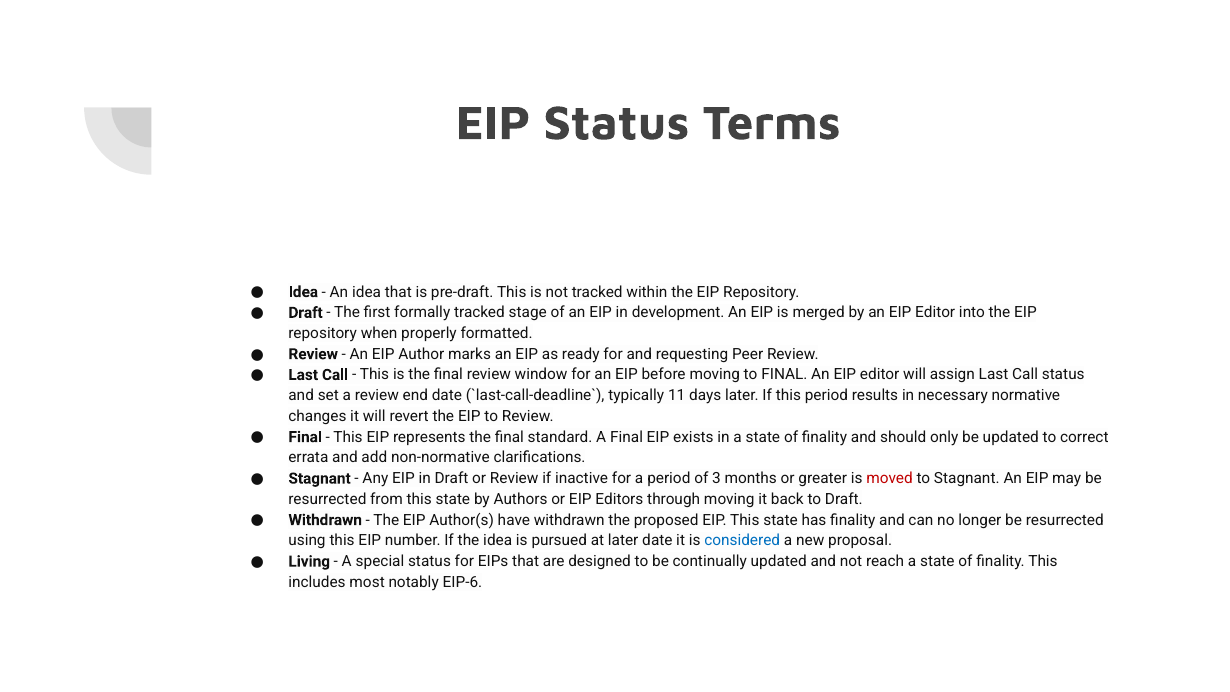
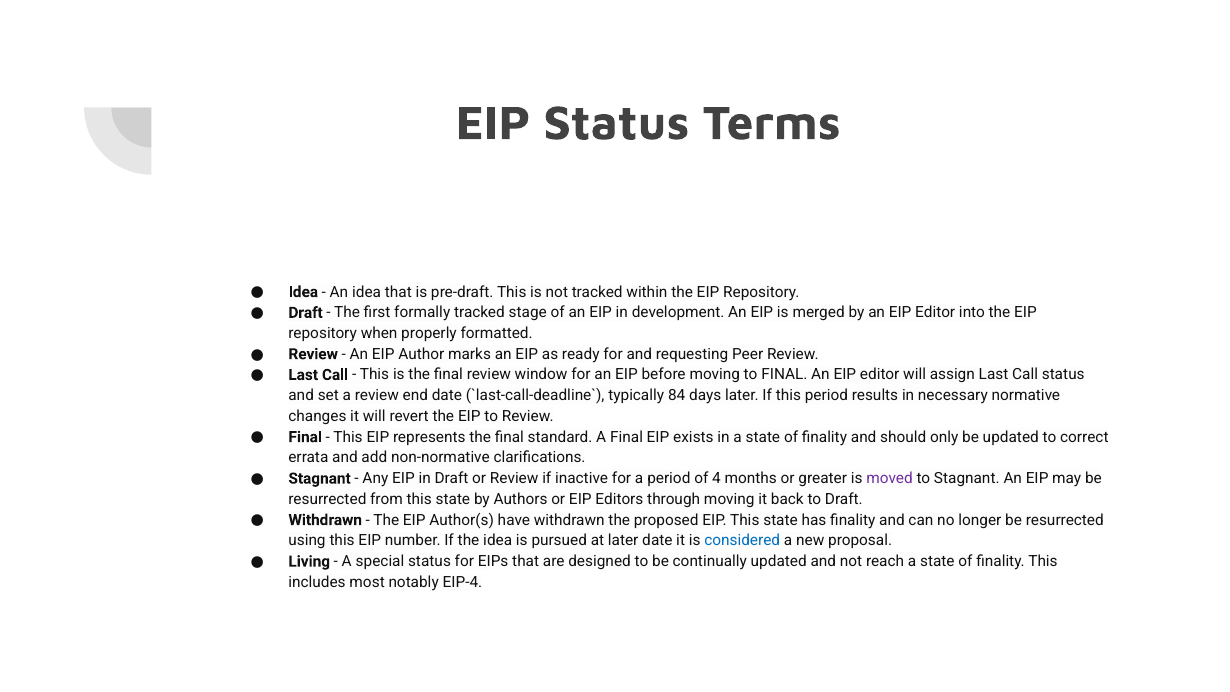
11: 11 -> 84 (677, 396)
3: 3 -> 4 (716, 478)
moved colour: red -> purple (890, 478)
EIP-6: EIP-6 -> EIP-4 (462, 582)
